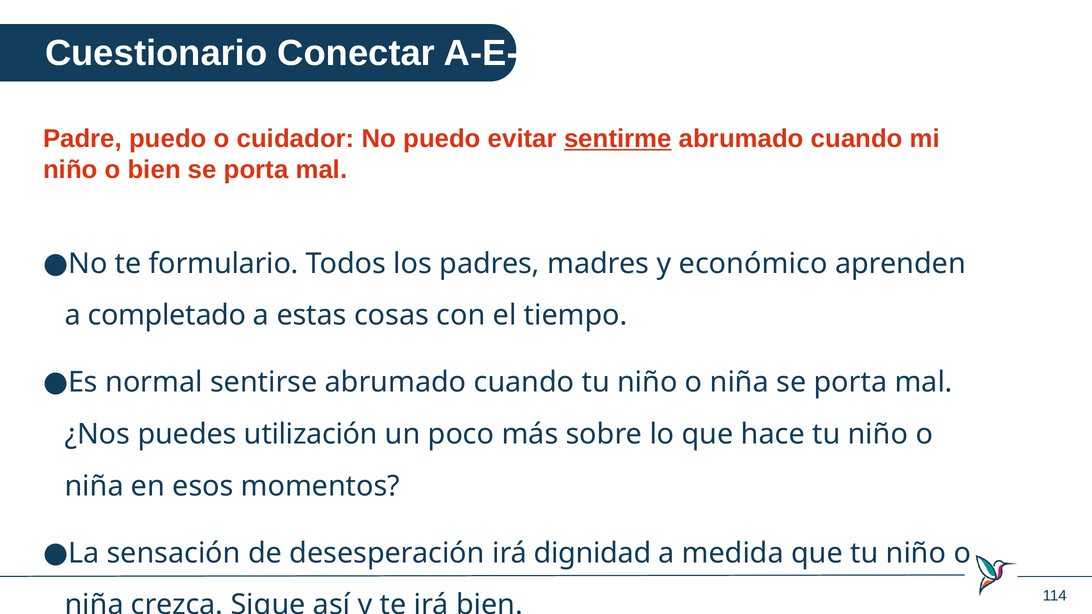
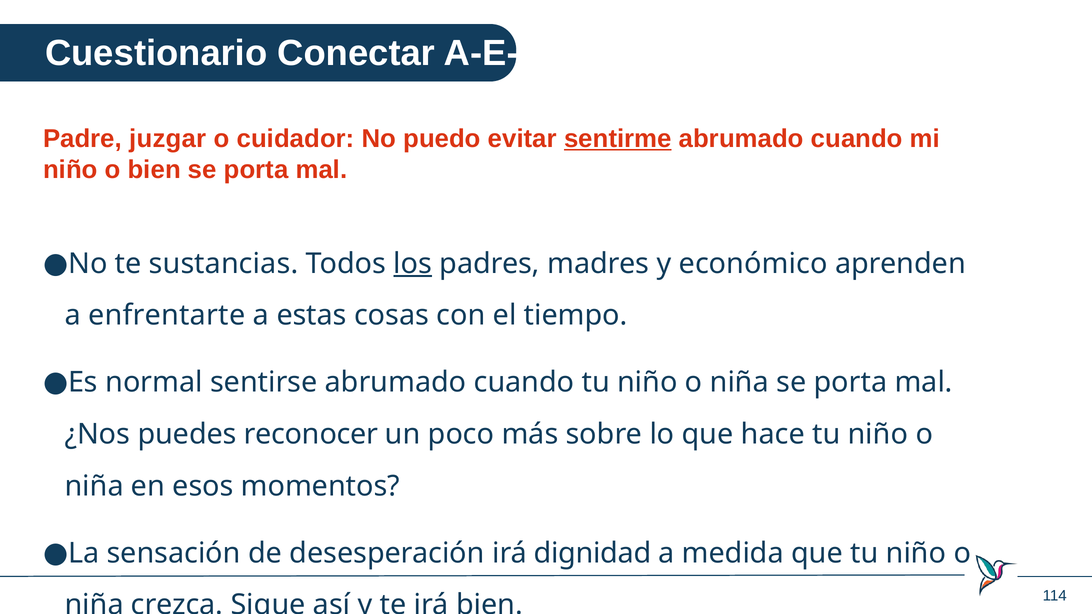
Padre puedo: puedo -> juzgar (168, 139)
formulario: formulario -> sustancias (224, 264)
los underline: none -> present (413, 264)
completado: completado -> enfrentarte (167, 316)
utilización: utilización -> reconocer (311, 434)
